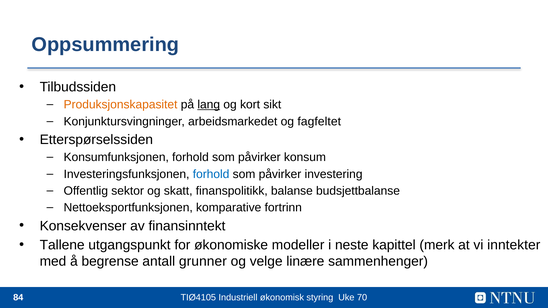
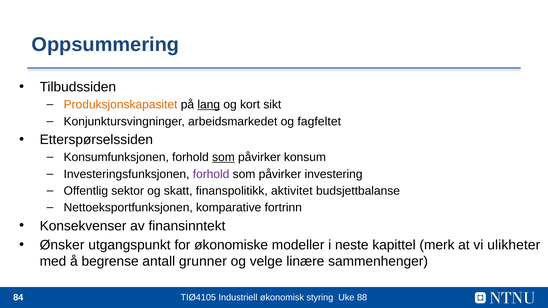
som underline: none -> present (223, 157)
forhold colour: blue -> purple (211, 174)
balanse: balanse -> aktivitet (292, 191)
Tallene: Tallene -> Ønsker (62, 245)
inntekter: inntekter -> ulikheter (514, 245)
70: 70 -> 88 (362, 298)
